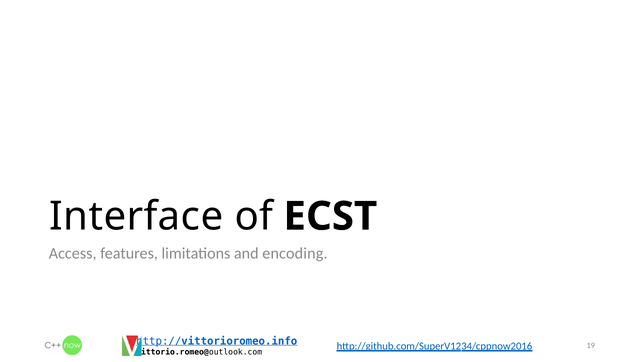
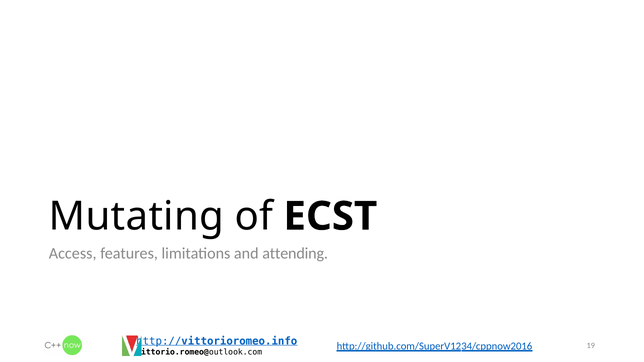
Interface: Interface -> Mutating (136, 217)
encoding: encoding -> attending (295, 253)
